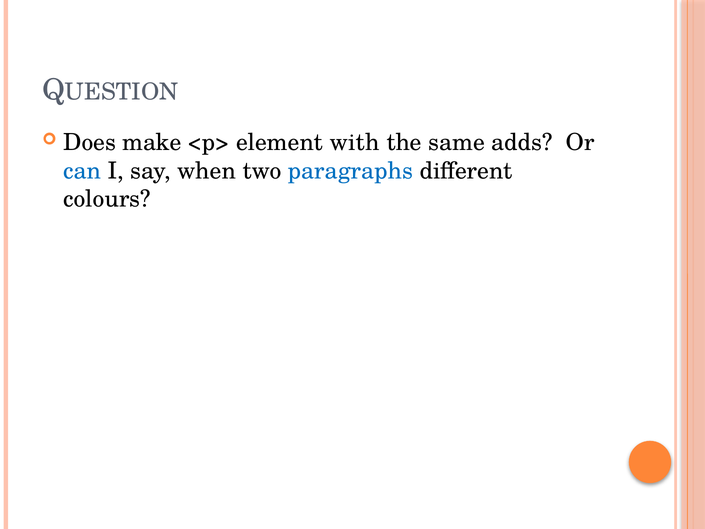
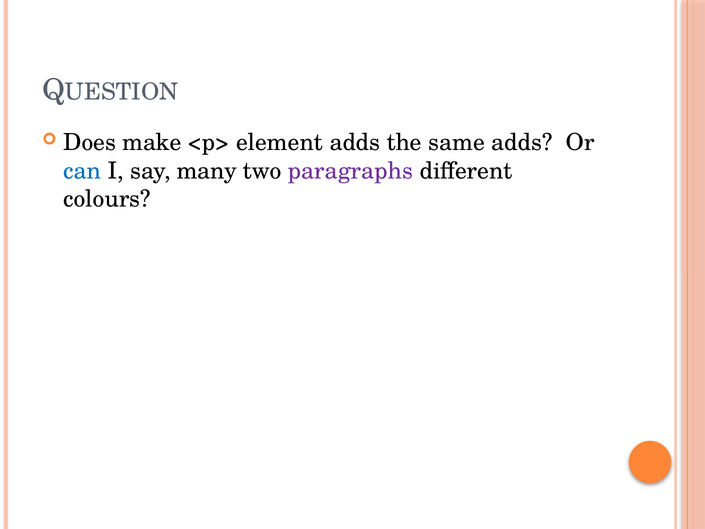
element with: with -> adds (355, 143)
when: when -> many (207, 171)
paragraphs colour: blue -> purple (350, 171)
